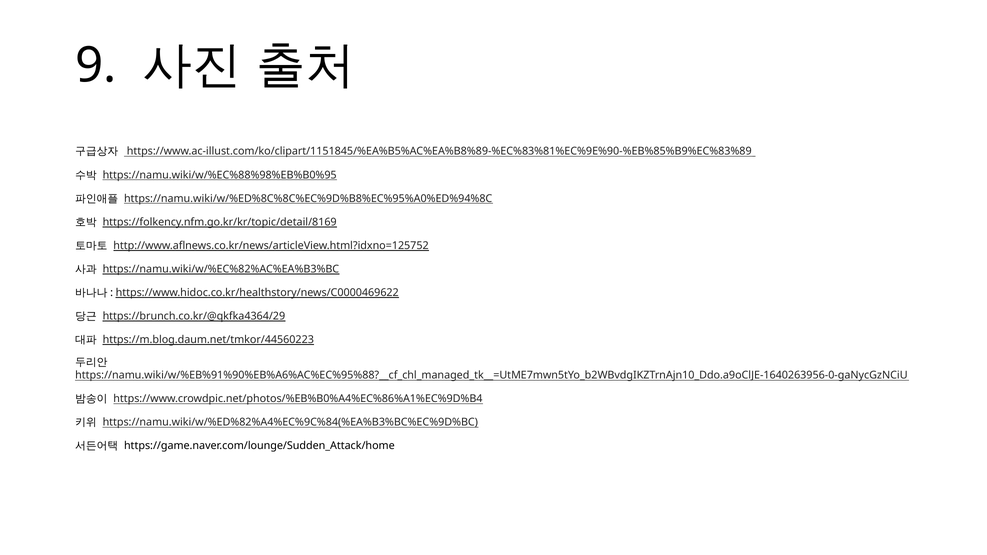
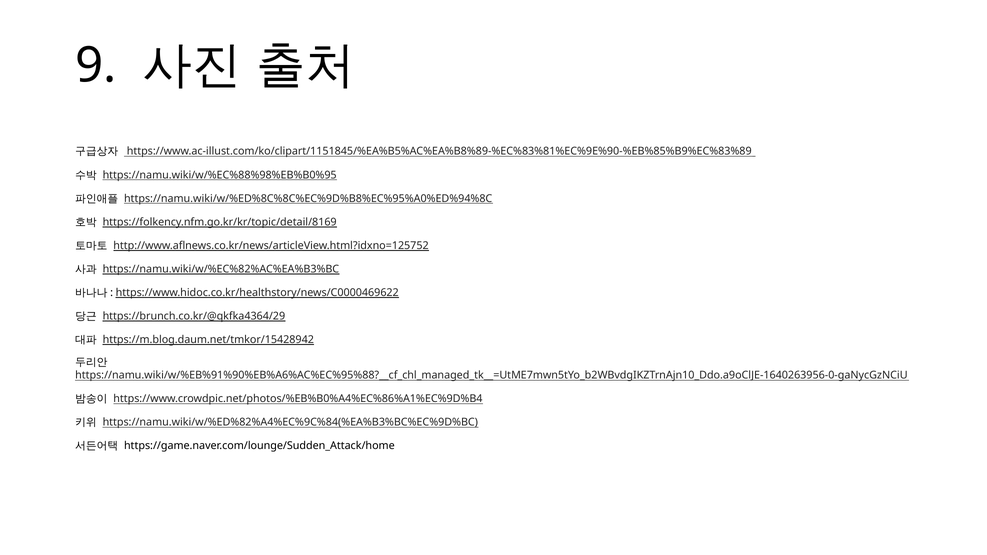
https://m.blog.daum.net/tmkor/44560223: https://m.blog.daum.net/tmkor/44560223 -> https://m.blog.daum.net/tmkor/15428942 (208, 340)
